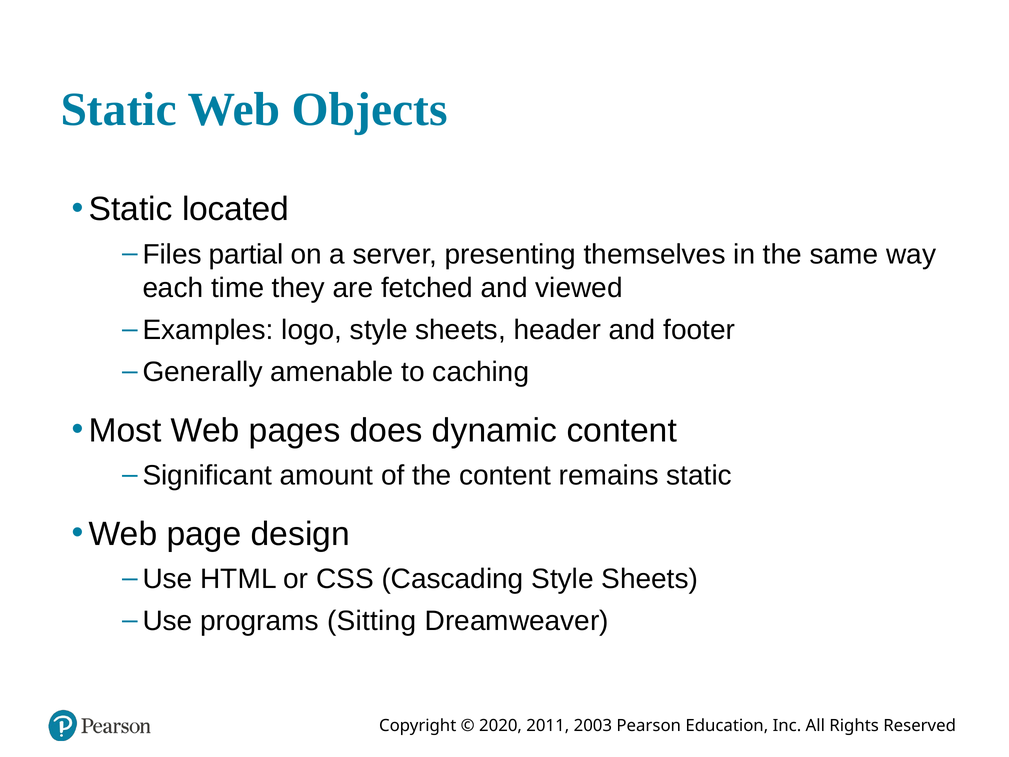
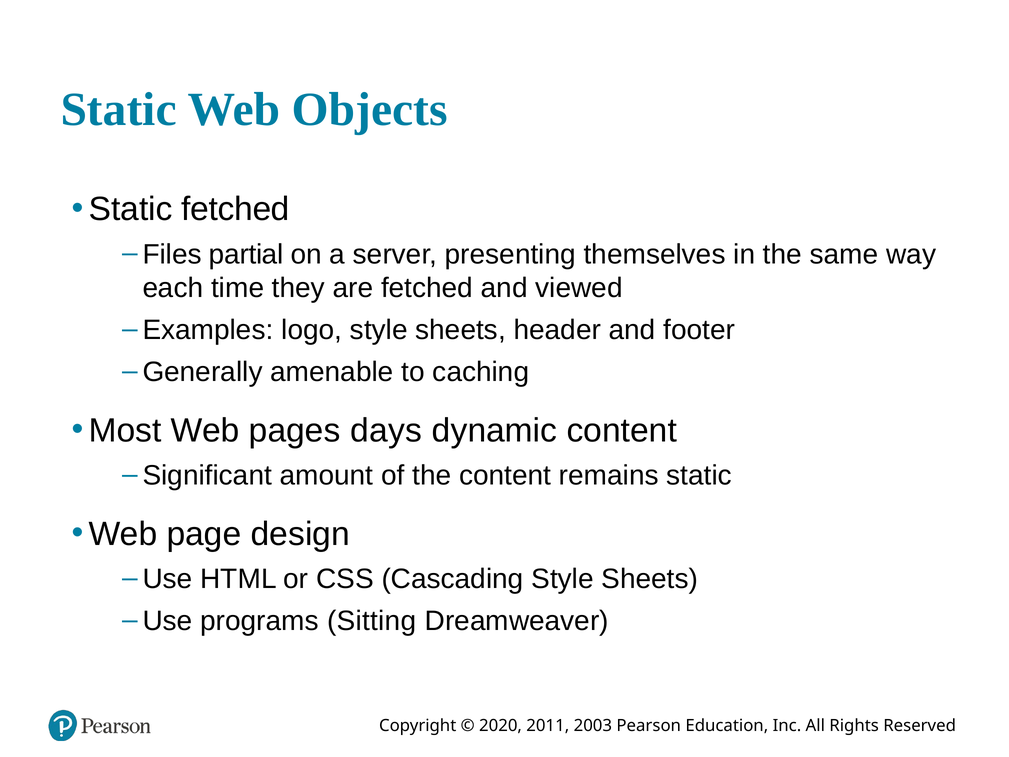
Static located: located -> fetched (236, 209)
does: does -> days (386, 430)
